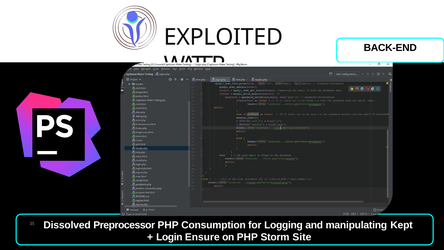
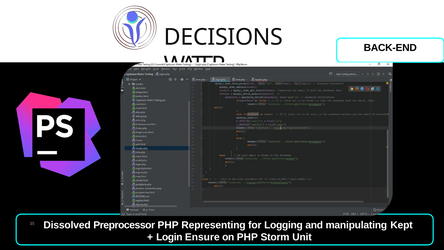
EXPLOITED: EXPLOITED -> DECISIONS (223, 37)
Consumption: Consumption -> Representing (213, 225)
Site: Site -> Unit (302, 237)
